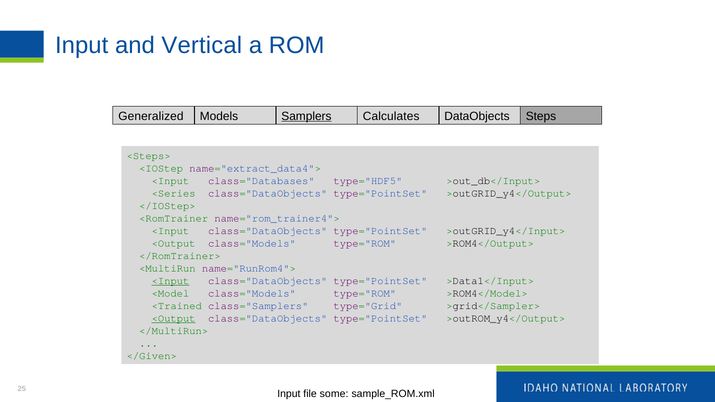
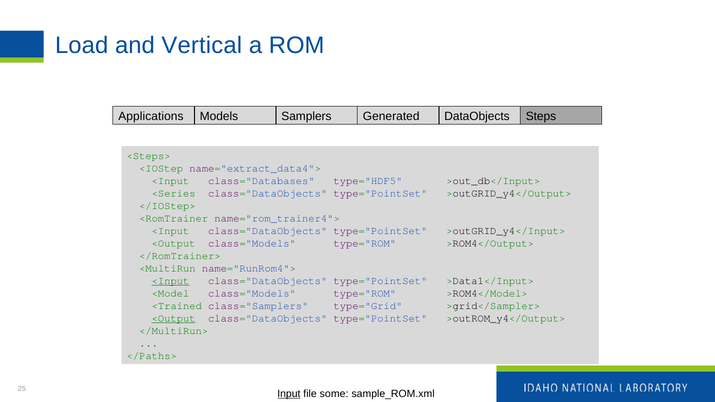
Input: Input -> Load (82, 46)
Generalized: Generalized -> Applications (151, 116)
Samplers underline: present -> none (306, 116)
Calculates: Calculates -> Generated (391, 116)
</Given>: </Given> -> </Paths> (152, 356)
Input underline: none -> present (289, 394)
